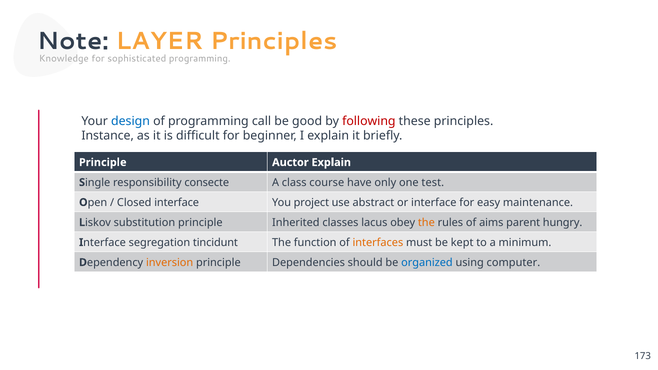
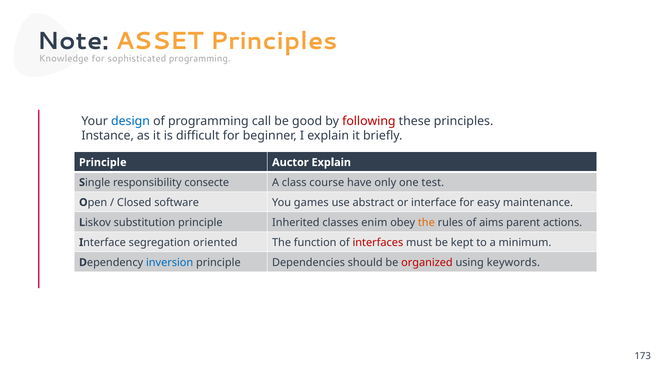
LAYER: LAYER -> ASSET (160, 41)
Closed interface: interface -> software (177, 202)
project: project -> games (311, 202)
lacus: lacus -> enim (374, 222)
hungry: hungry -> actions (563, 222)
tincidunt: tincidunt -> oriented (215, 242)
interfaces colour: orange -> red (378, 242)
inversion colour: orange -> blue (170, 263)
organized colour: blue -> red (427, 263)
computer: computer -> keywords (513, 263)
